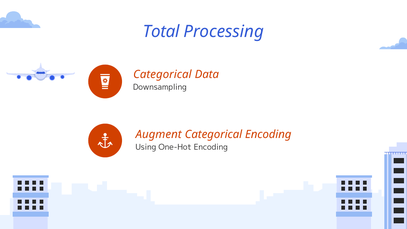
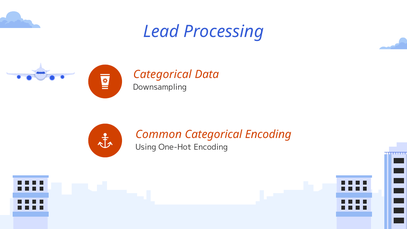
Total: Total -> Lead (161, 32)
Augment: Augment -> Common (159, 134)
